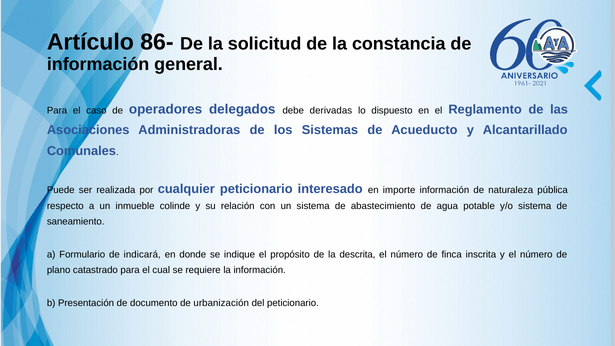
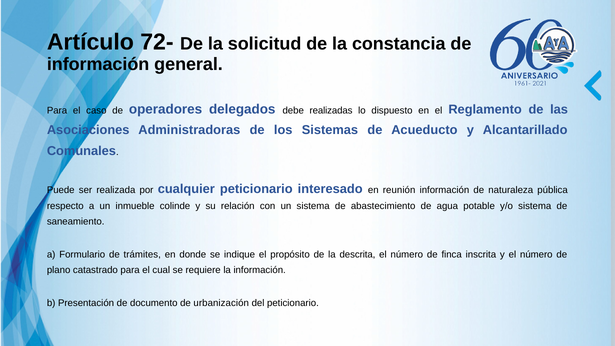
86-: 86- -> 72- (157, 42)
derivadas: derivadas -> realizadas (331, 110)
importe: importe -> reunión (399, 190)
indicará: indicará -> trámites (142, 255)
